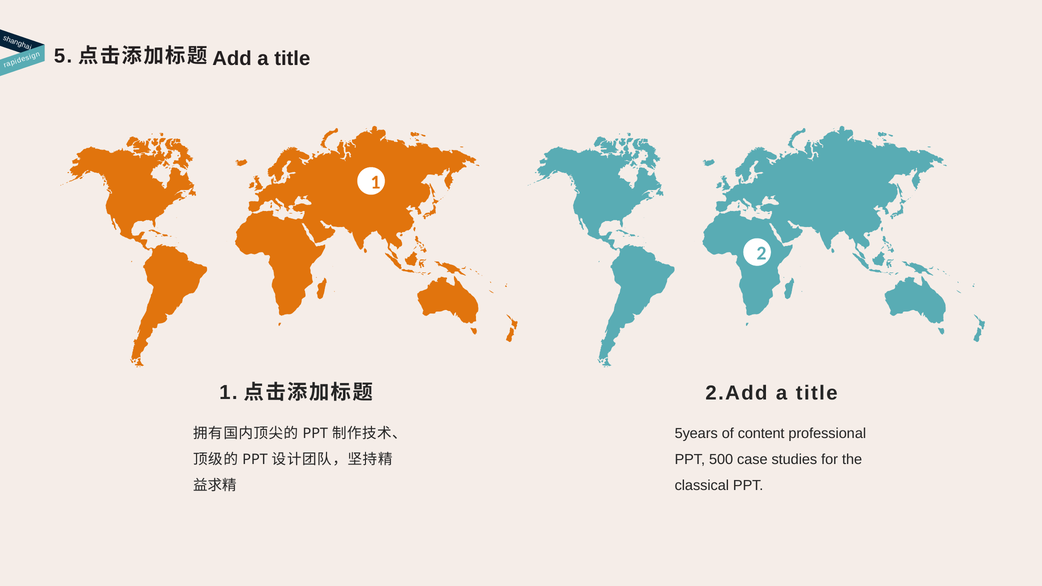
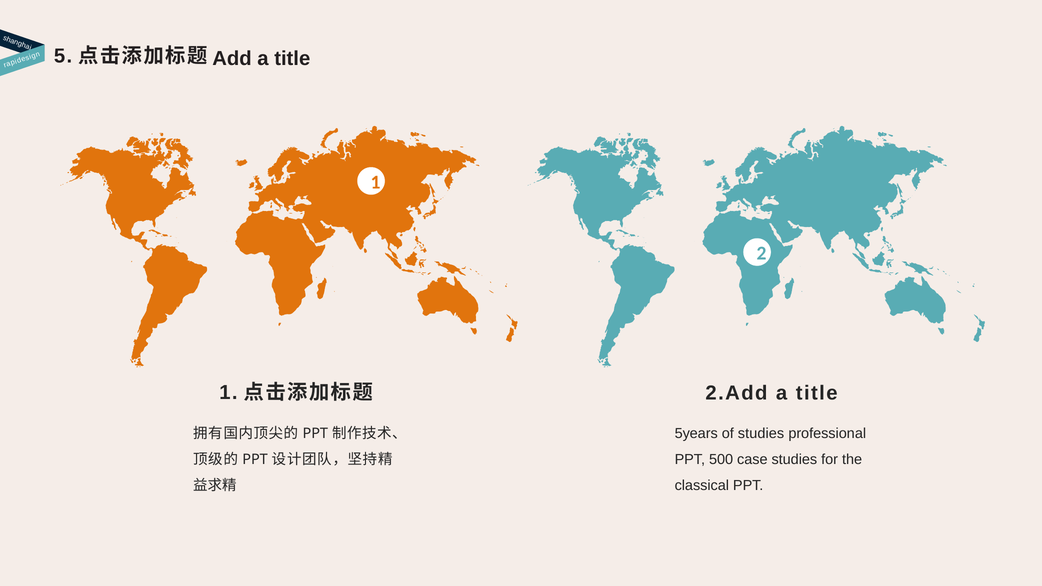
of content: content -> studies (761, 433)
